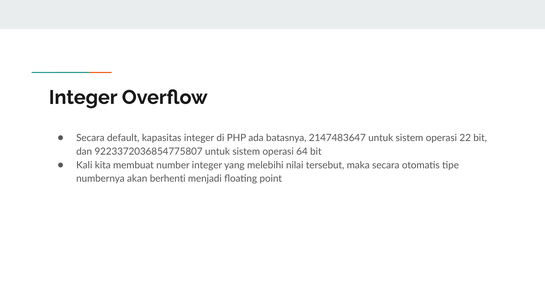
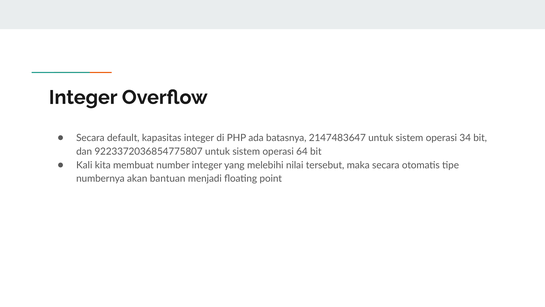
22: 22 -> 34 (465, 138)
berhenti: berhenti -> bantuan (168, 178)
